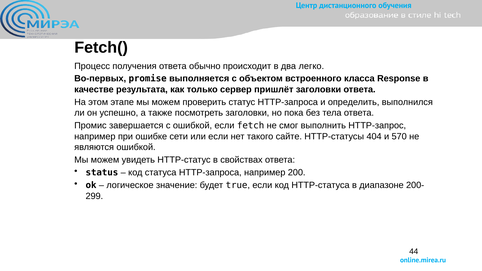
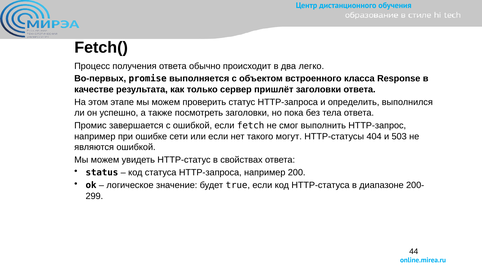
сайте: сайте -> могут (289, 137)
570: 570 -> 503 (399, 137)
